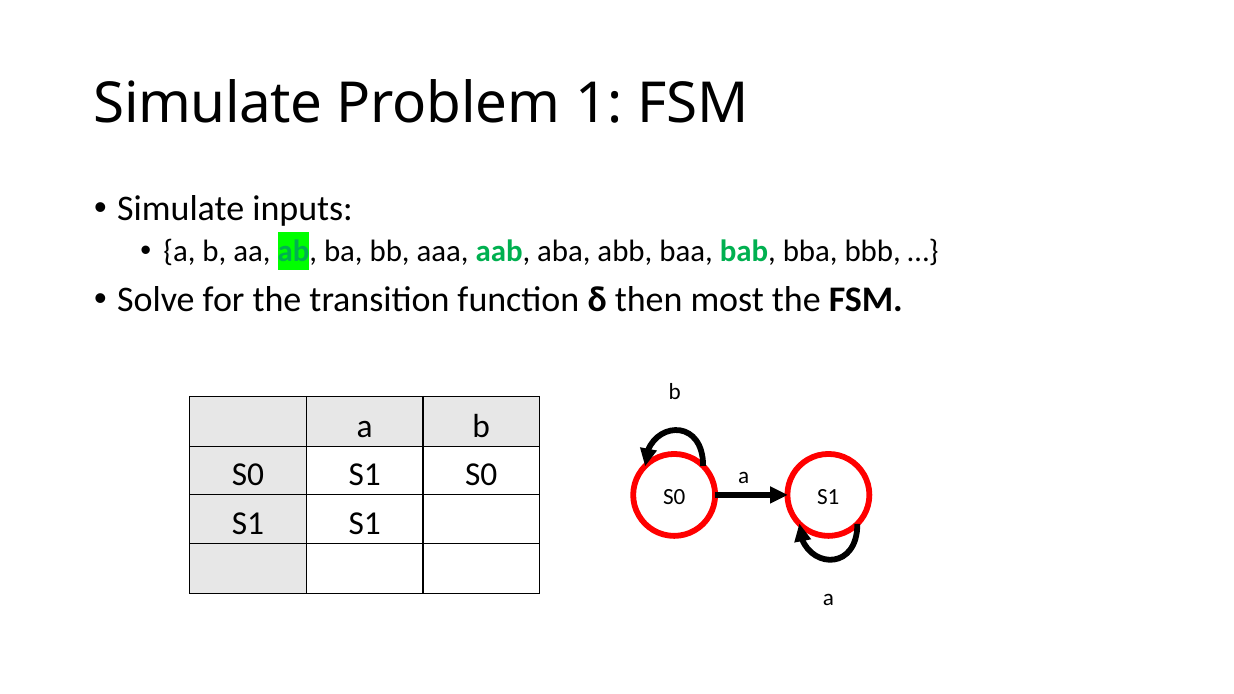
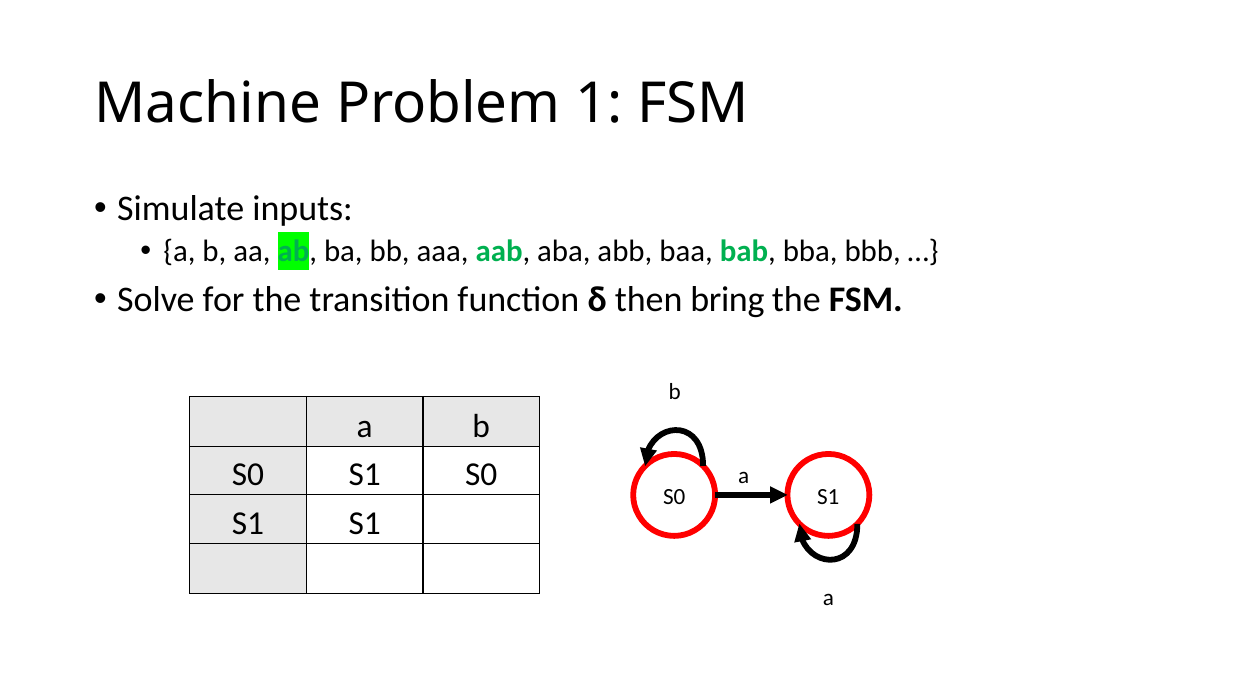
Simulate: Simulate -> Machine (208, 104)
most: most -> bring (727, 300)
